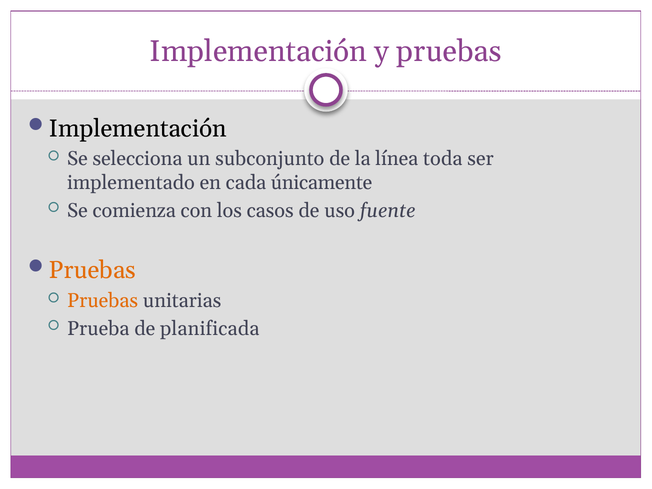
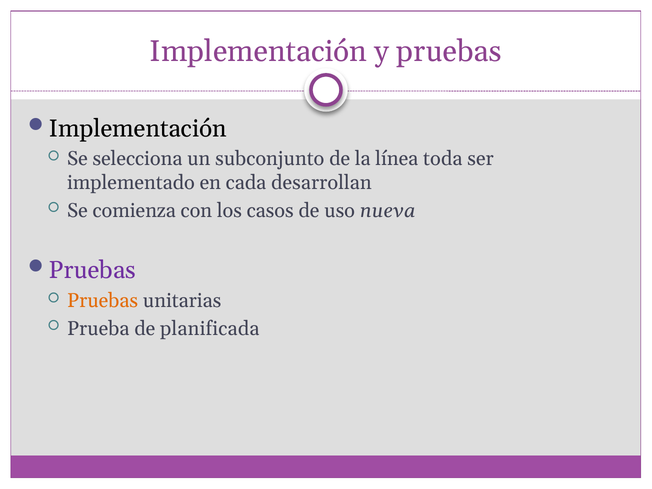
únicamente: únicamente -> desarrollan (321, 183)
fuente: fuente -> nueva (388, 211)
Pruebas colour: orange -> purple (92, 270)
